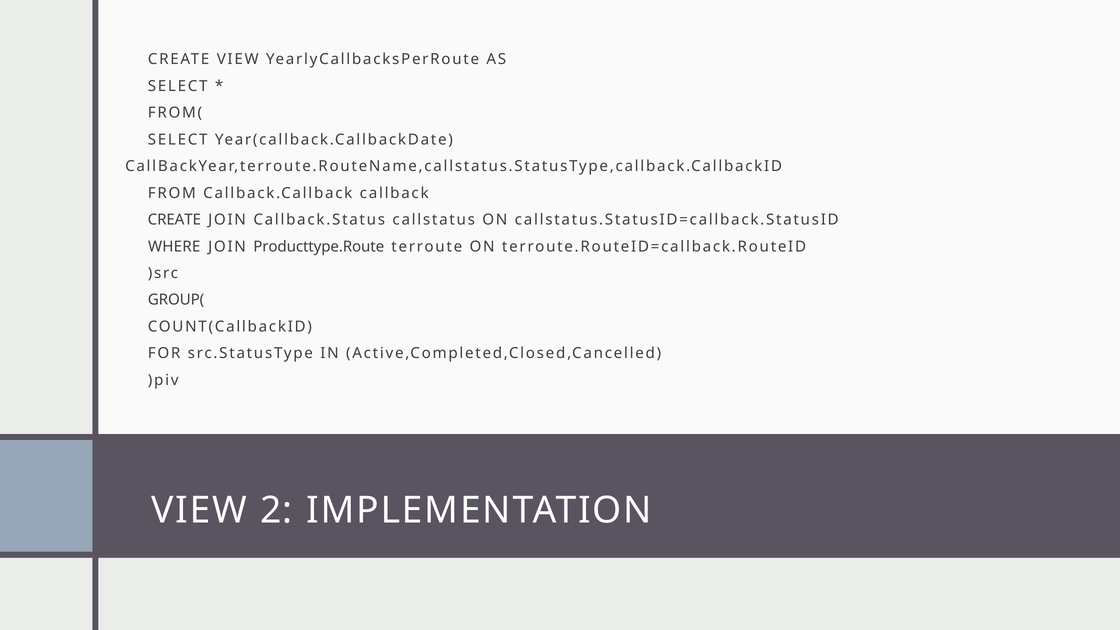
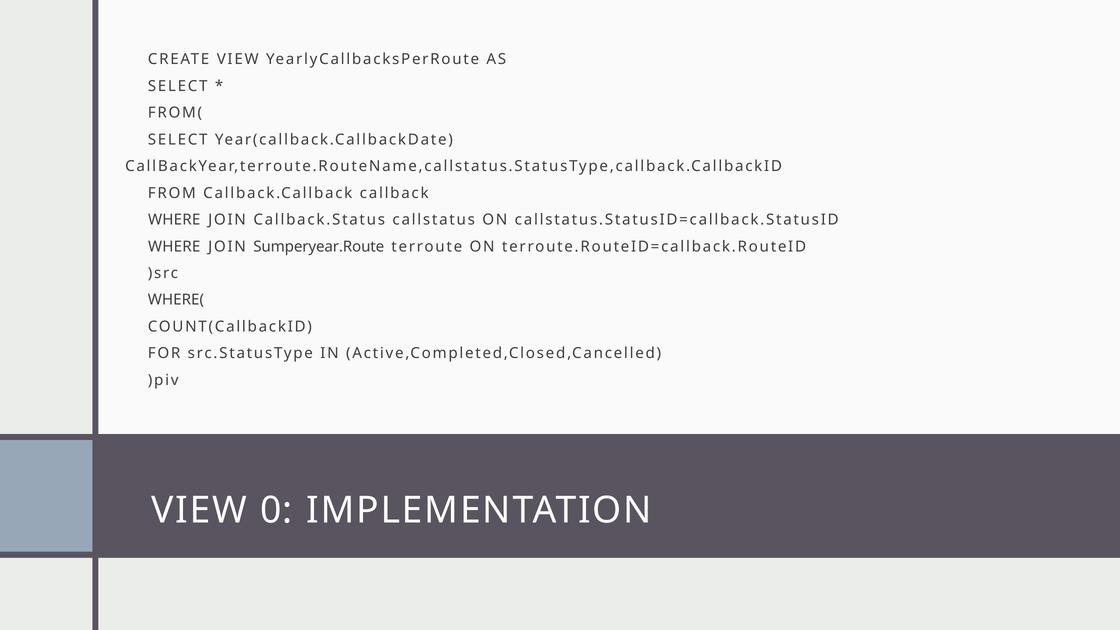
CREATE: CREATE -> WHERE (174, 220)
Producttype.Route: Producttype.Route -> Sumperyear.Route (319, 247)
GROUP(: GROUP( -> WHERE( (176, 300)
2: 2 -> 0 (276, 511)
